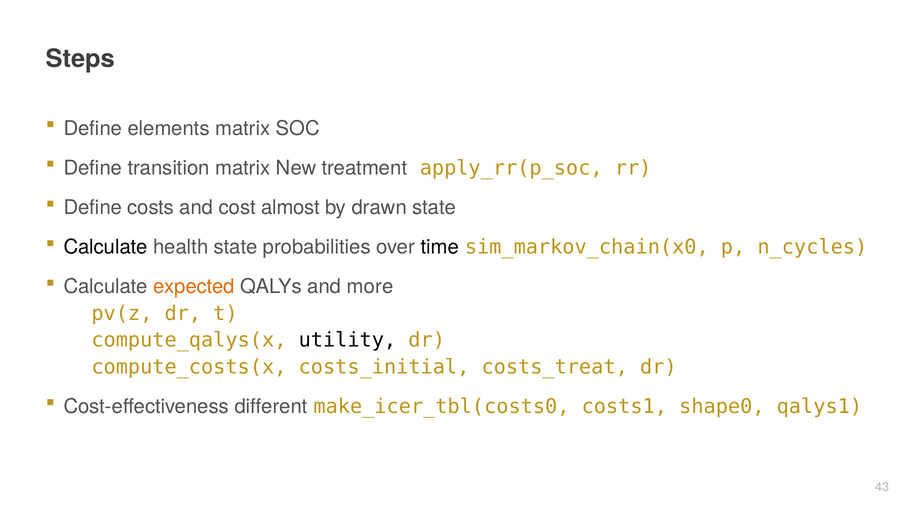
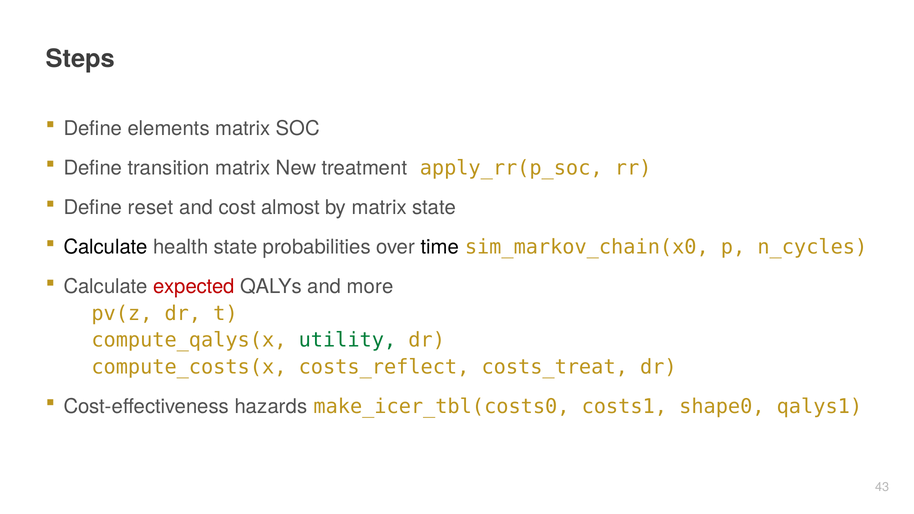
costs: costs -> reset (151, 208)
by drawn: drawn -> matrix (379, 208)
expected colour: orange -> red (194, 287)
utility colour: black -> green (347, 340)
costs_initial: costs_initial -> costs_reflect (384, 367)
different: different -> hazards (271, 407)
